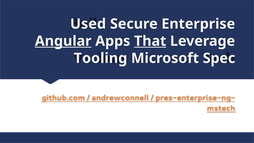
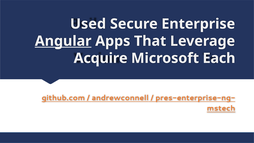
That underline: present -> none (150, 41)
Tooling: Tooling -> Acquire (101, 58)
Spec: Spec -> Each (219, 58)
